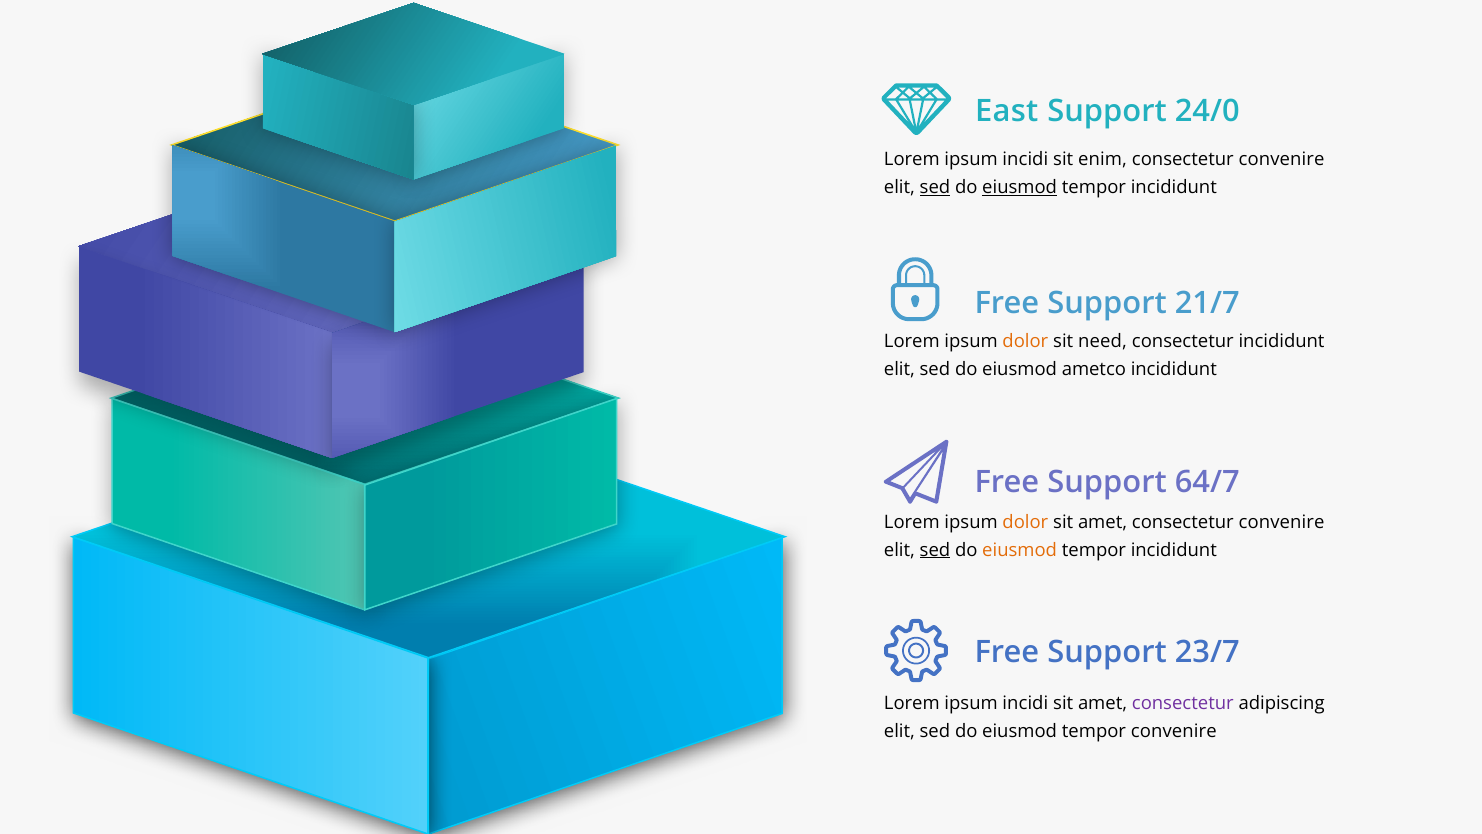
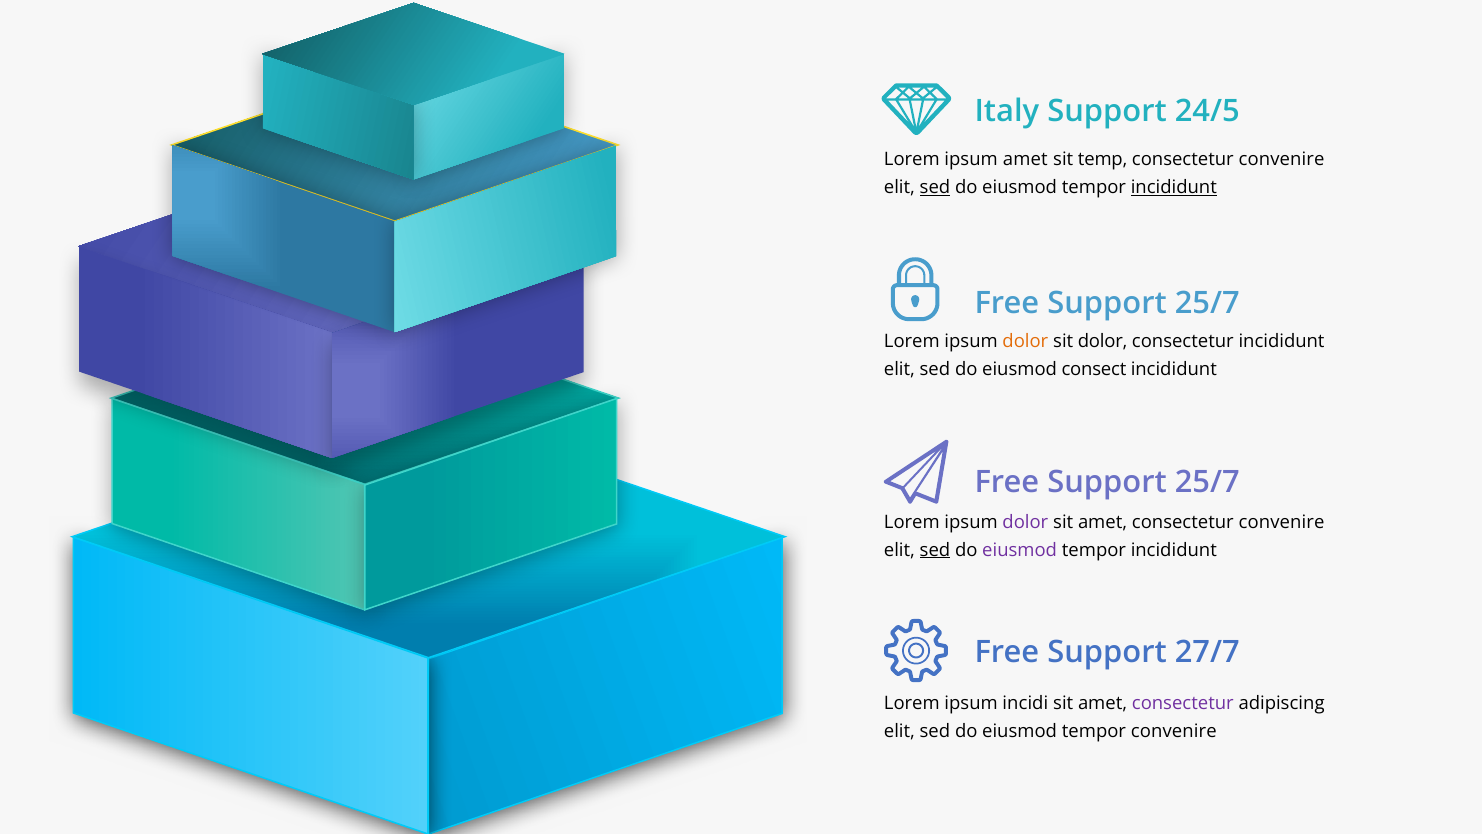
East: East -> Italy (1007, 111)
24/0: 24/0 -> 24/5 (1207, 111)
incidi: incidi -> amet (1025, 159)
enim: enim -> temp (1103, 159)
eiusmod underline: present -> none (1020, 187)
incididunt underline: none -> present (1174, 187)
21/7: 21/7 -> 25/7 (1207, 303)
sit need: need -> dolor (1103, 341)
ametco: ametco -> consect (1094, 369)
64/7: 64/7 -> 25/7 (1207, 482)
dolor colour: orange -> purple (1025, 522)
eiusmod colour: orange -> purple (1020, 550)
23/7: 23/7 -> 27/7 (1207, 652)
